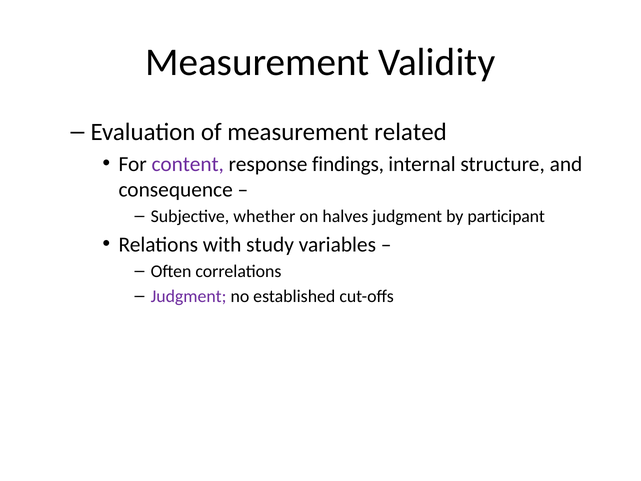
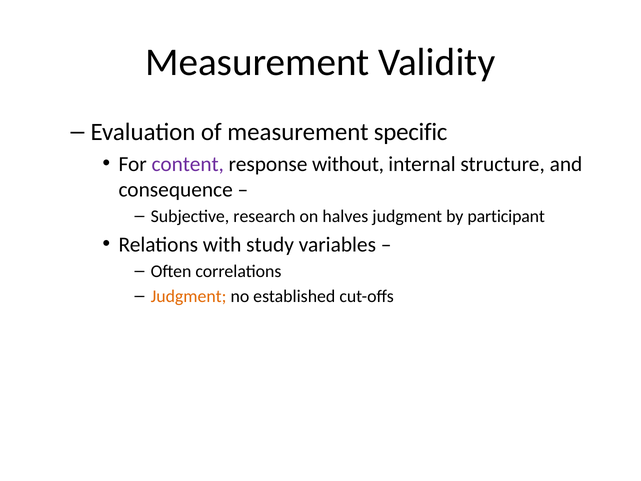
related: related -> specific (411, 132)
findings: findings -> without (348, 164)
whether: whether -> research (264, 216)
Judgment colour: purple -> orange (189, 296)
